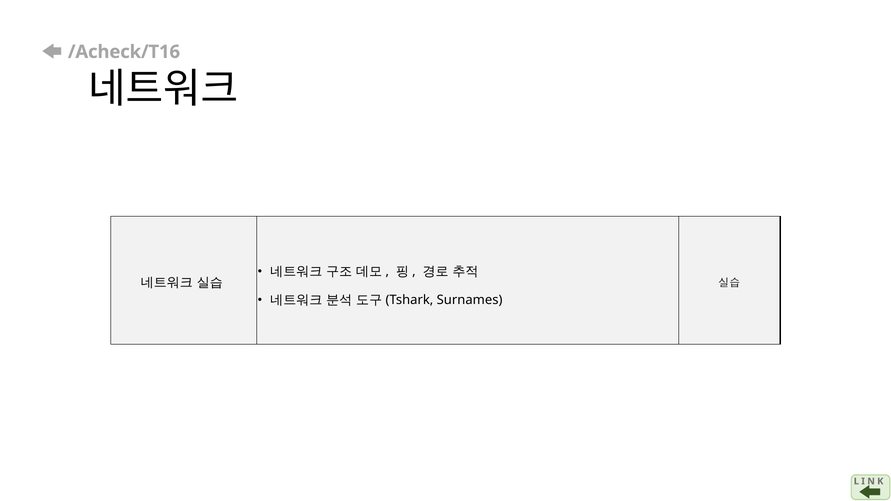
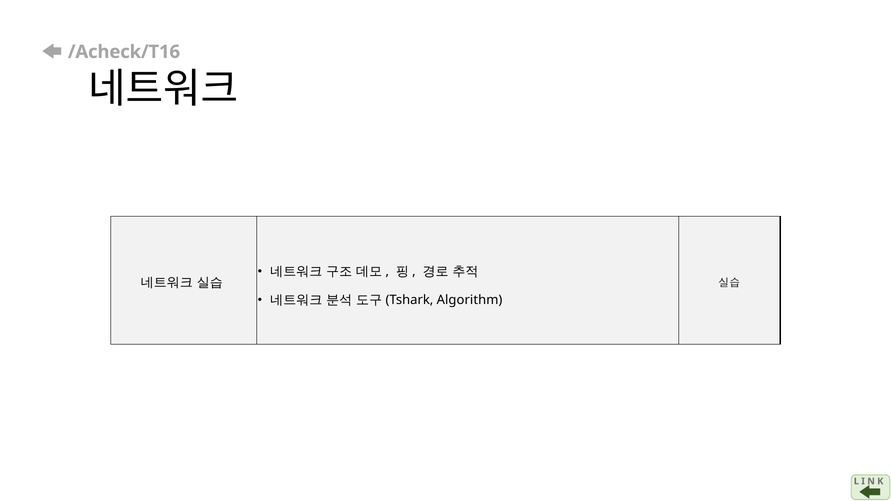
Surnames: Surnames -> Algorithm (470, 300)
